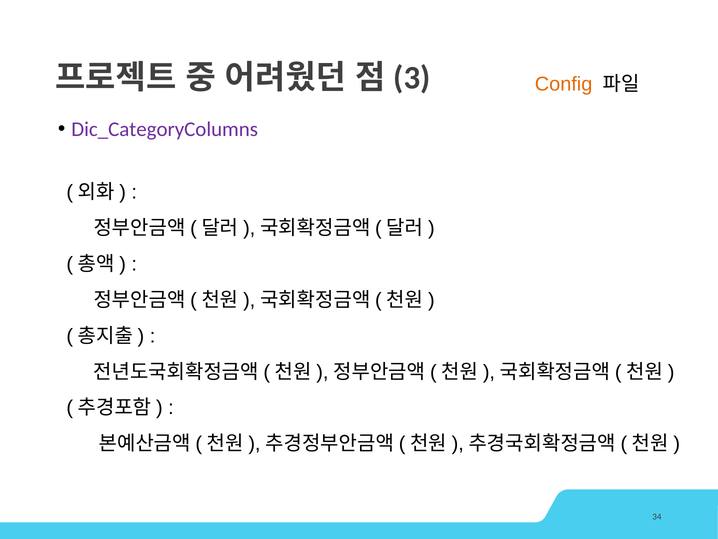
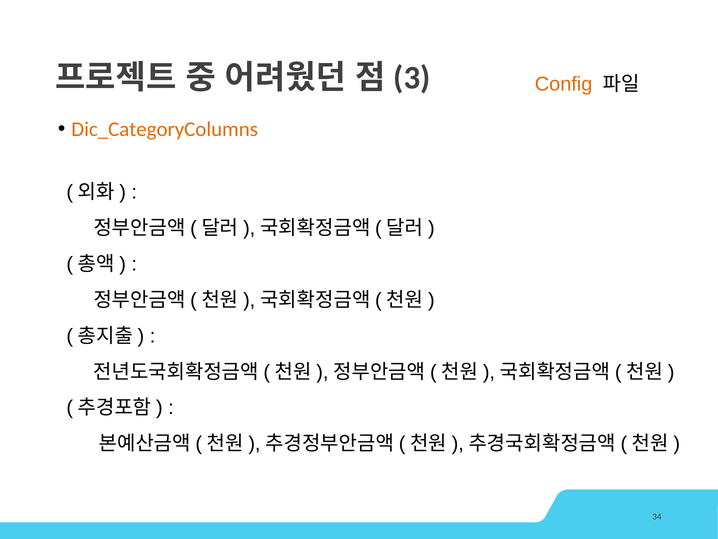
Dic_CategoryColumns colour: purple -> orange (165, 129)
